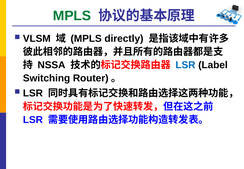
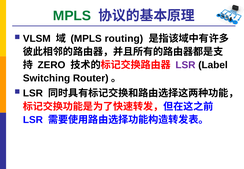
directly: directly -> routing (124, 39)
NSSA: NSSA -> ZERO (51, 65)
LSR colour: blue -> purple (185, 65)
